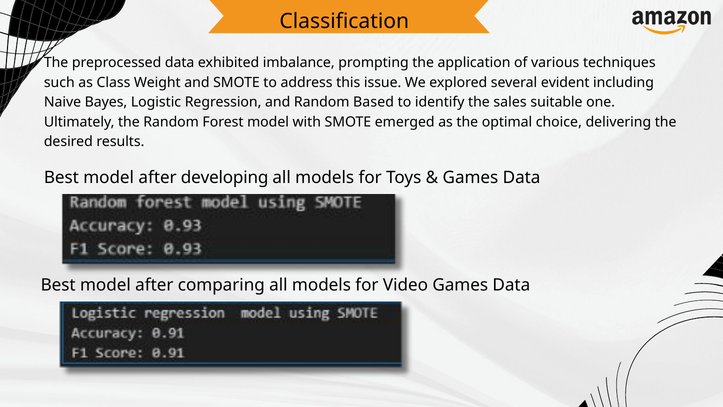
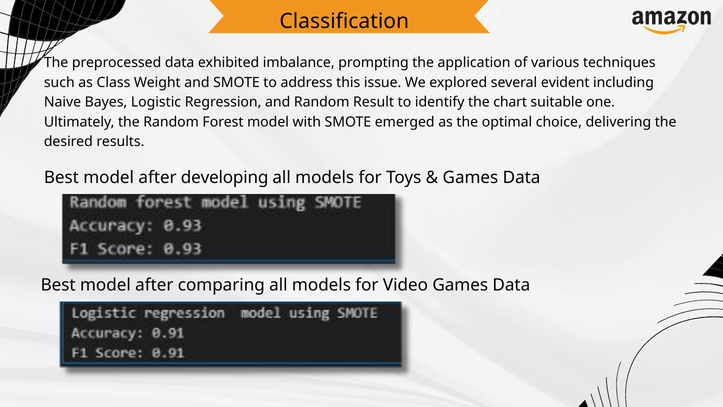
Based: Based -> Result (374, 102)
sales: sales -> chart (510, 102)
